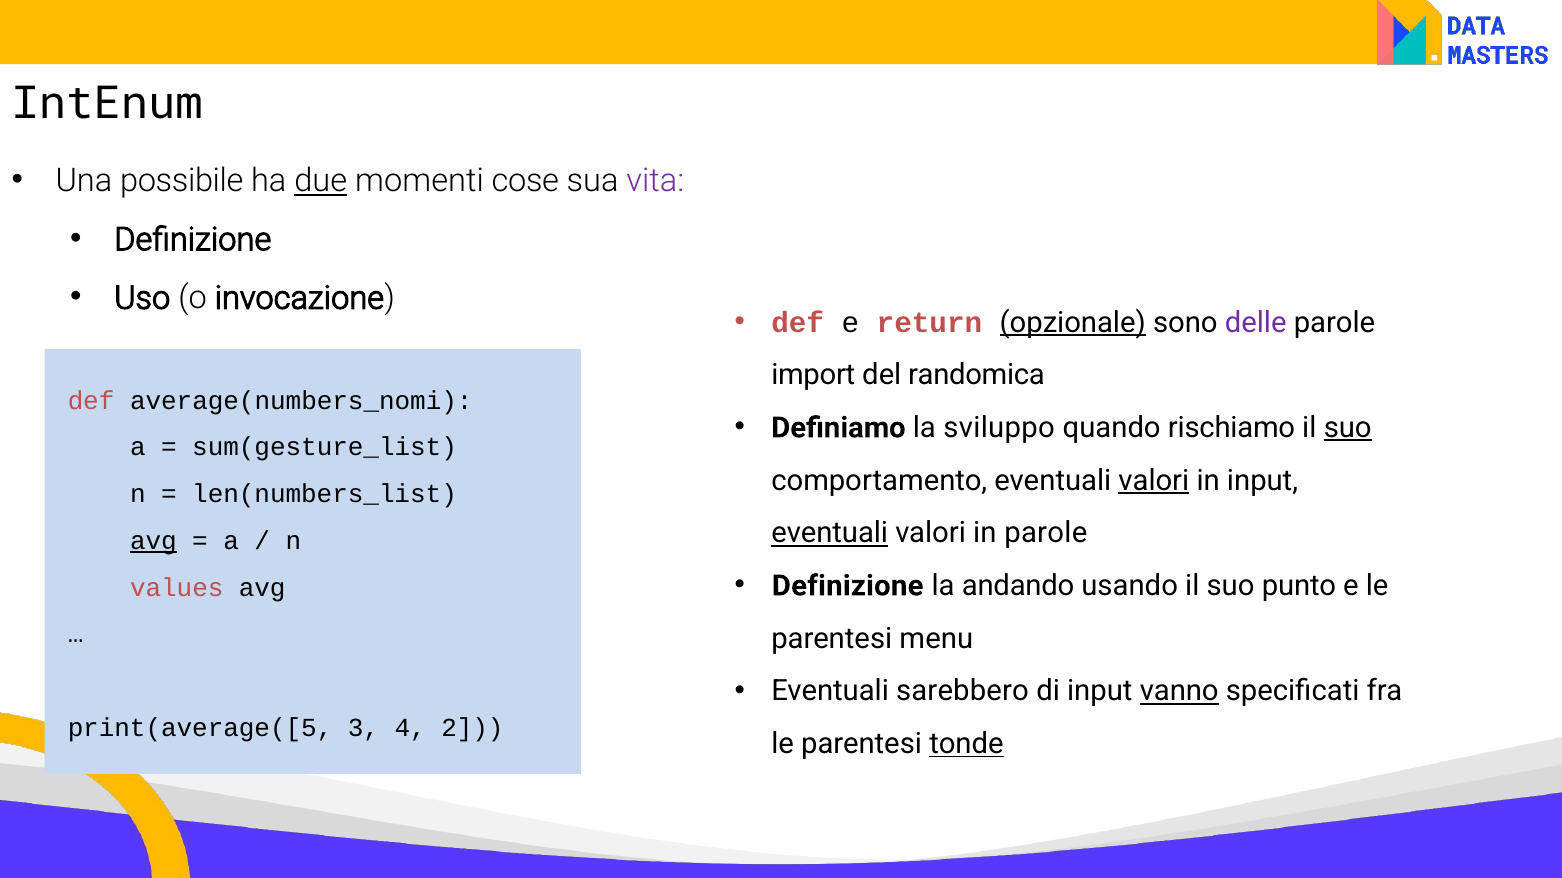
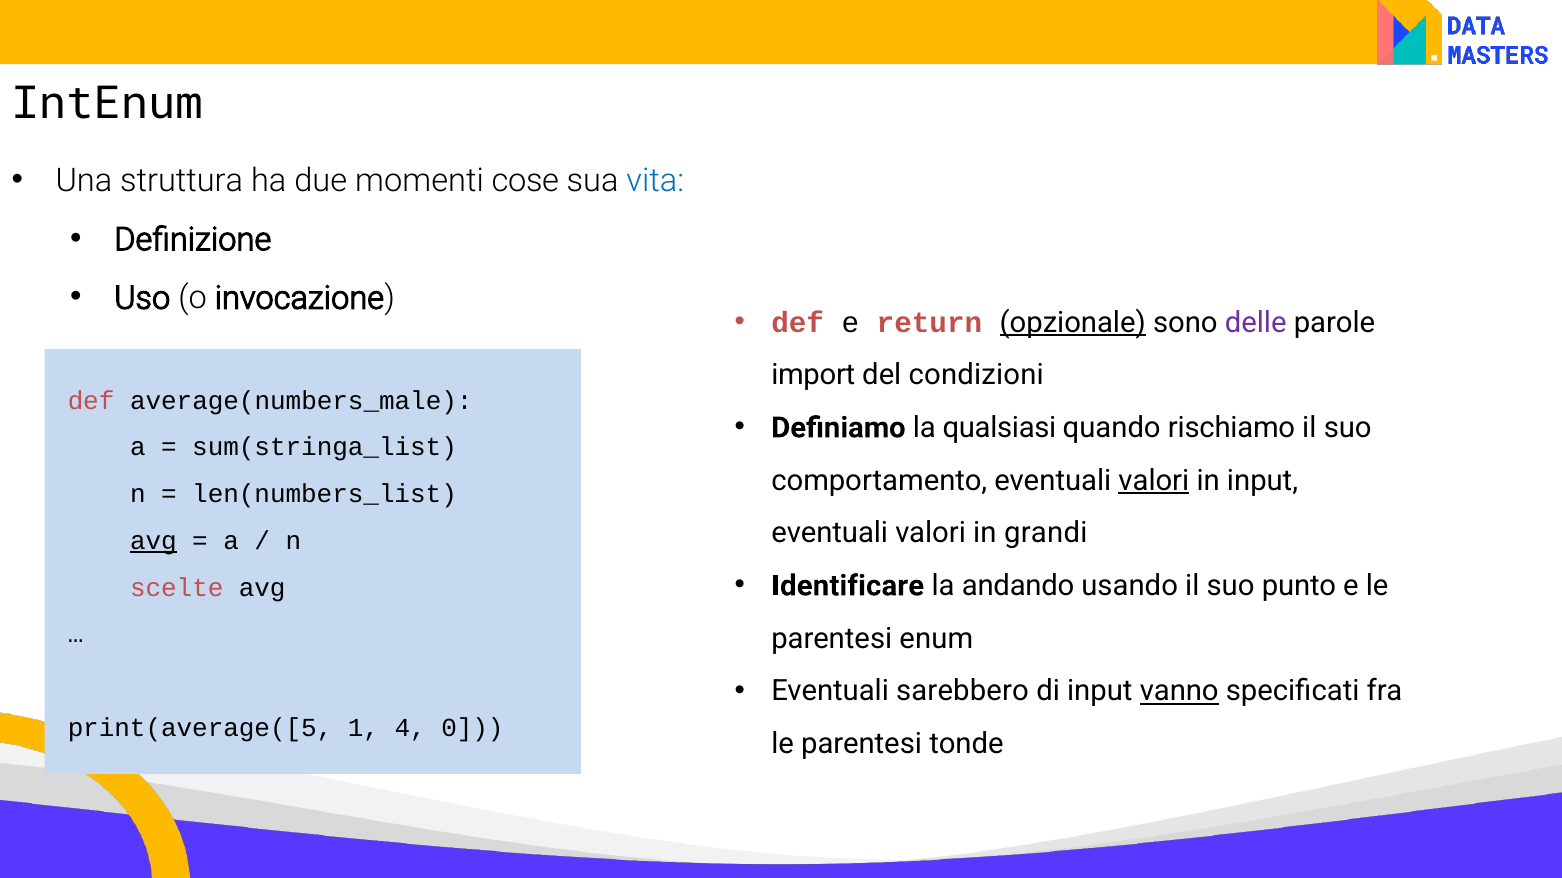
possibile: possibile -> struttura (182, 181)
due underline: present -> none (321, 181)
vita colour: purple -> blue (655, 181)
randomica: randomica -> condizioni (976, 375)
average(numbers_nomi: average(numbers_nomi -> average(numbers_male (301, 401)
sviluppo: sviluppo -> qualsiasi (999, 428)
suo underline: present -> none (1348, 428)
sum(gesture_list: sum(gesture_list -> sum(stringa_list (325, 448)
eventuali underline: present -> none (830, 533)
in parole: parole -> grandi (1046, 533)
Definizione: Definizione -> Identificare (848, 586)
values: values -> scelte (177, 588)
menu: menu -> enum (936, 639)
3: 3 -> 1 (363, 728)
2: 2 -> 0 (472, 728)
tonde underline: present -> none (966, 744)
